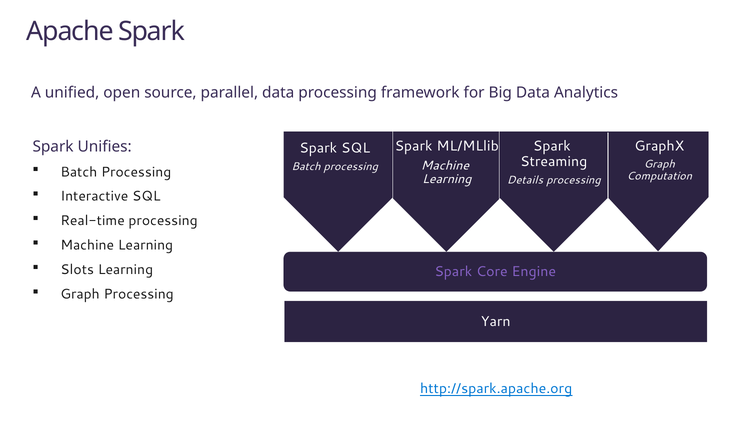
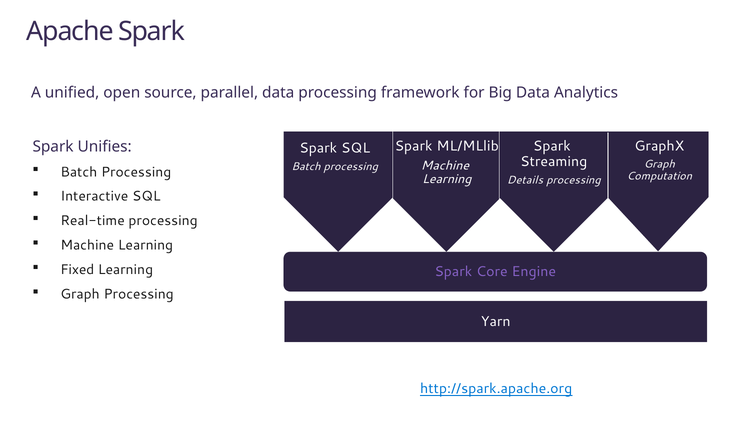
Slots: Slots -> Fixed (77, 270)
